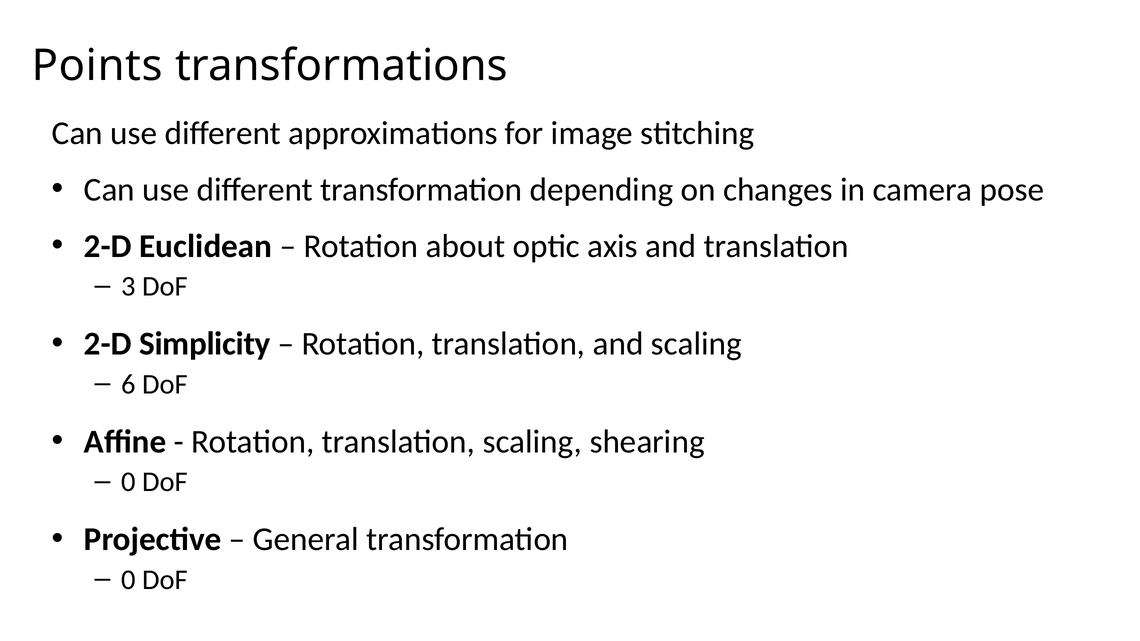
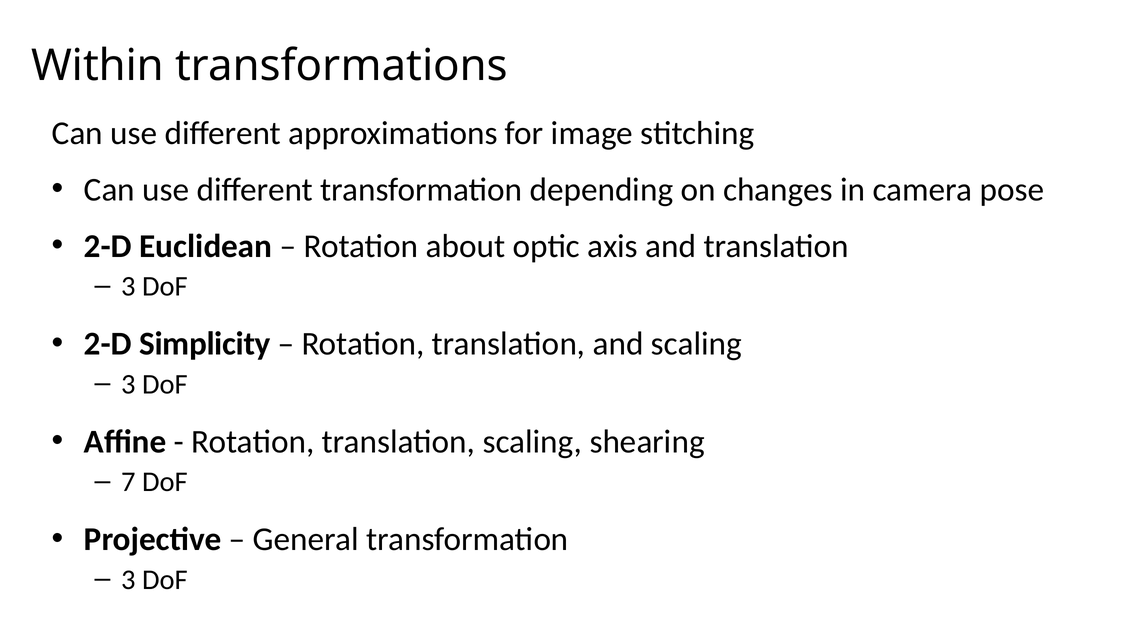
Points: Points -> Within (98, 66)
6: 6 -> 3 (129, 384)
0: 0 -> 7 (129, 482)
0: 0 -> 3 (129, 580)
